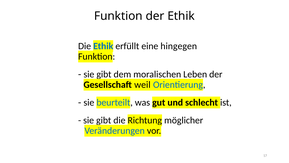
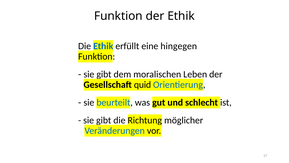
weil: weil -> quid (142, 85)
